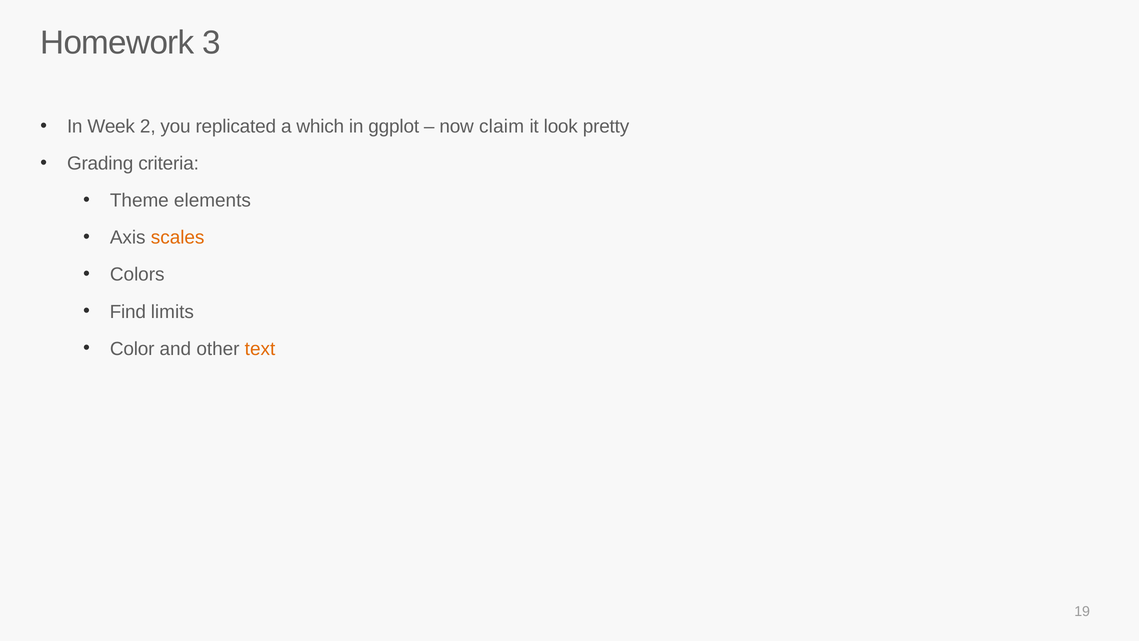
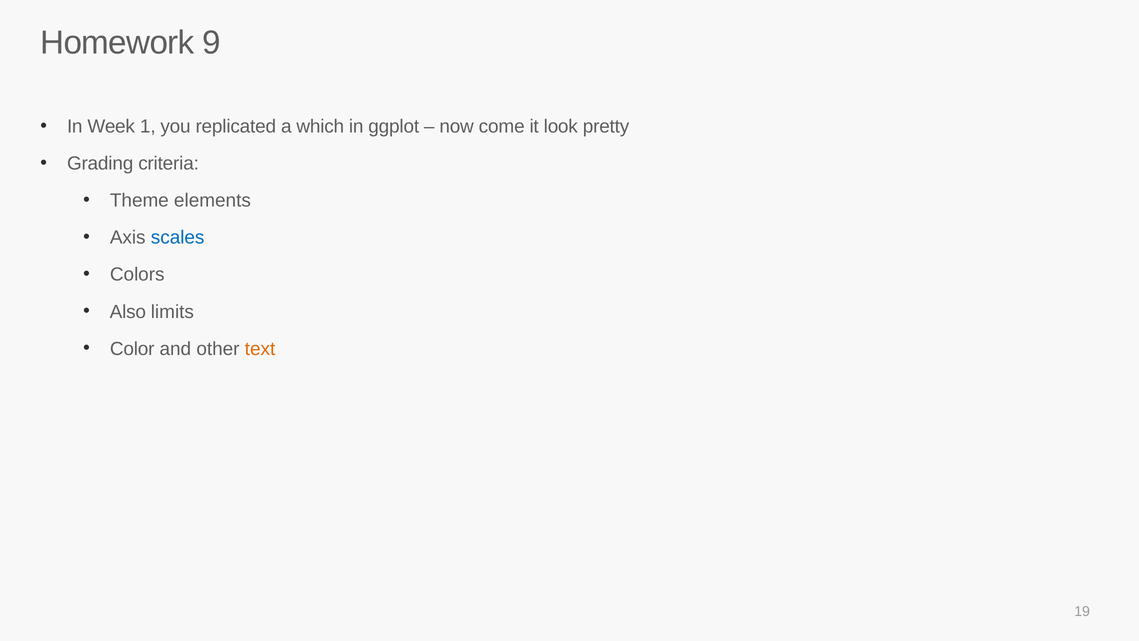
3: 3 -> 9 (212, 43)
2: 2 -> 1 (148, 127)
claim: claim -> come (502, 127)
scales colour: orange -> blue (178, 238)
Find: Find -> Also (128, 312)
